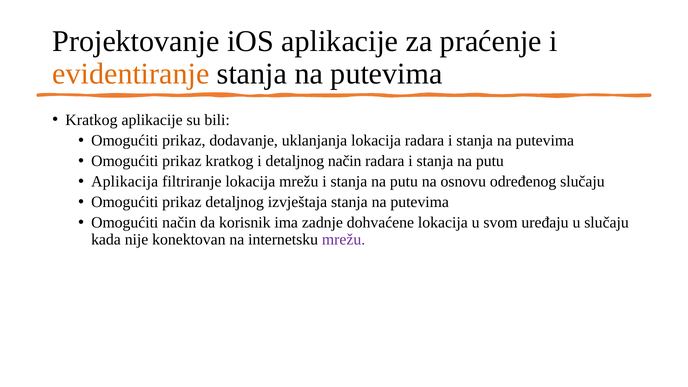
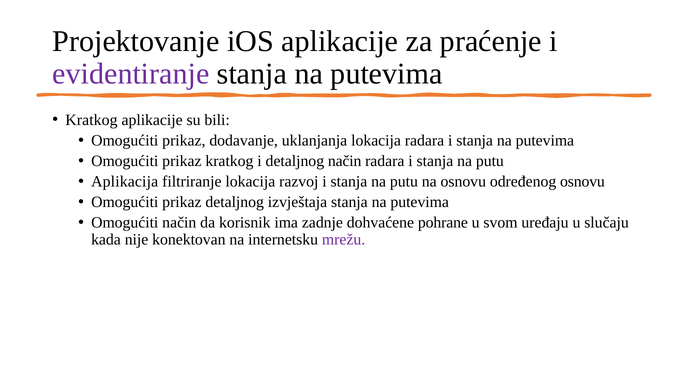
evidentiranje colour: orange -> purple (131, 74)
lokacija mrežu: mrežu -> razvoj (299, 182)
određenog slučaju: slučaju -> osnovu (582, 182)
dohvaćene lokacija: lokacija -> pohrane (443, 223)
